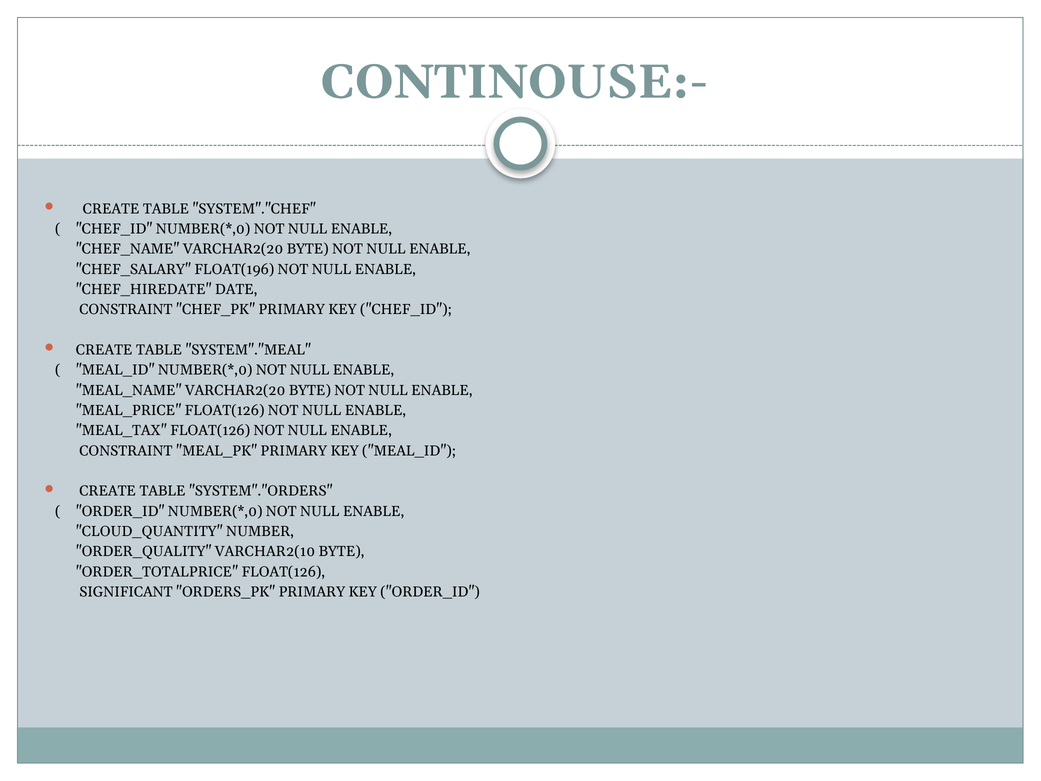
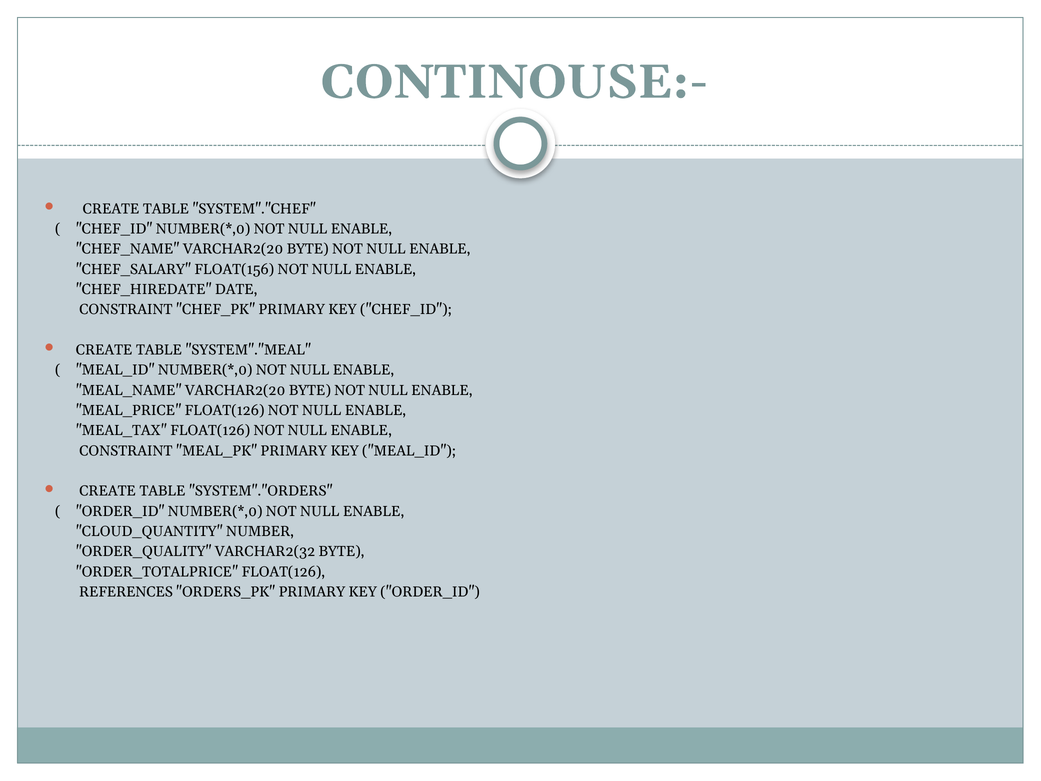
FLOAT(196: FLOAT(196 -> FLOAT(156 (234, 269)
VARCHAR2(10: VARCHAR2(10 -> VARCHAR2(32 (265, 552)
SIGNIFICANT: SIGNIFICANT -> REFERENCES (126, 592)
